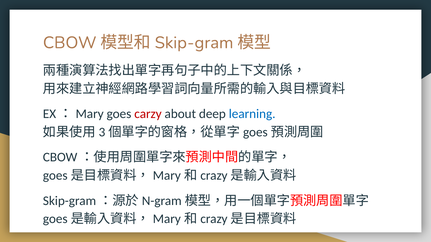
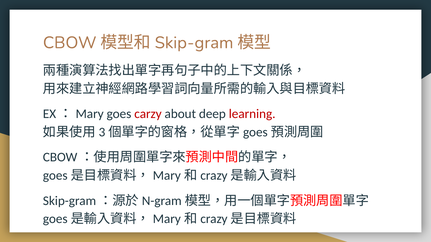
learning colour: blue -> red (252, 114)
